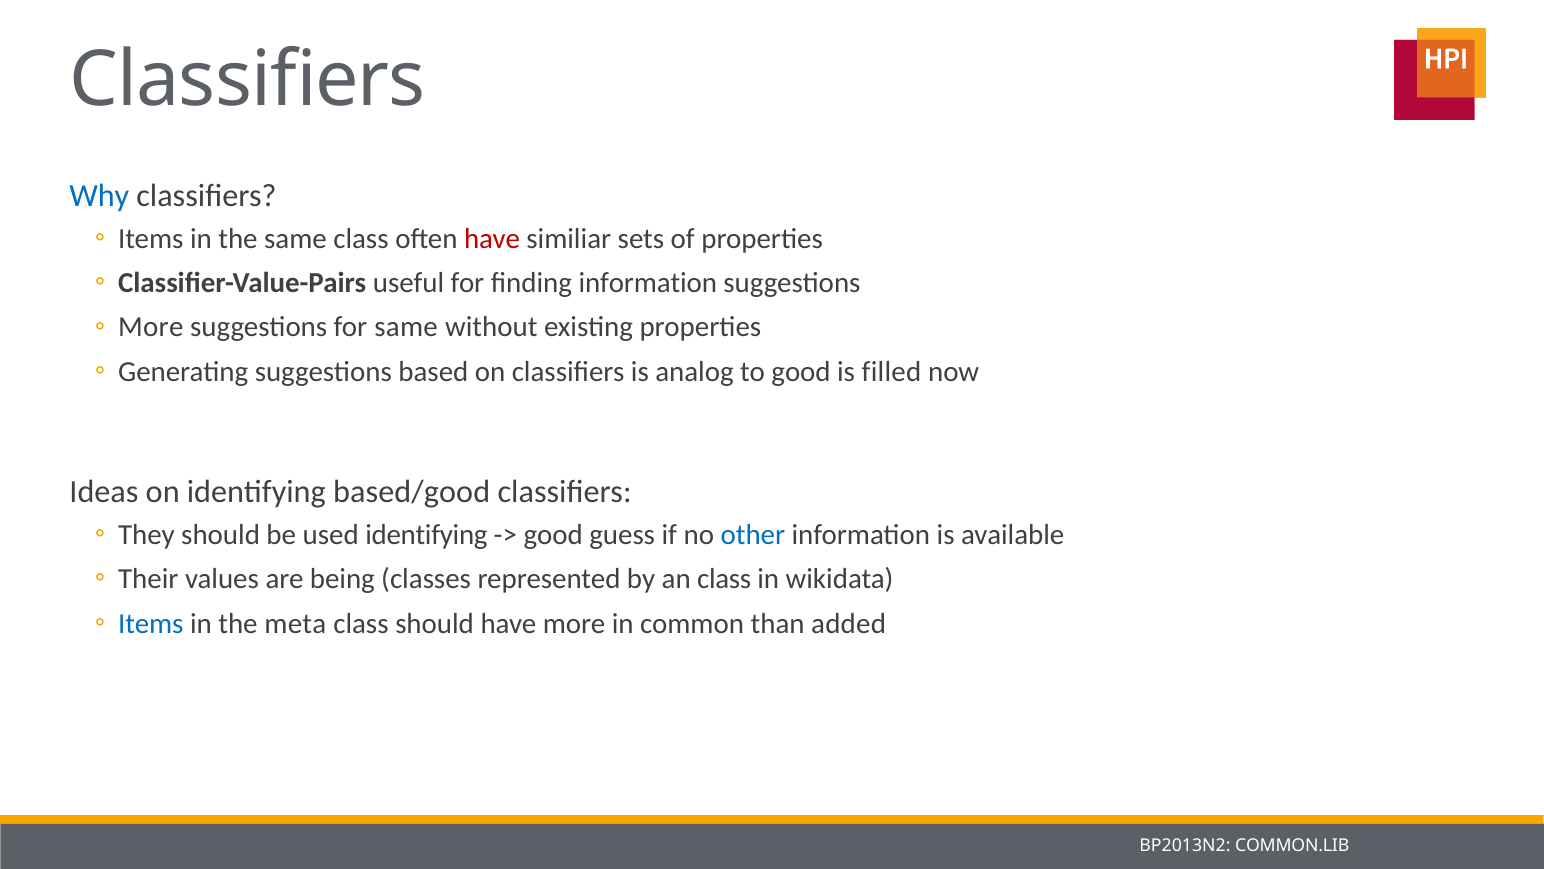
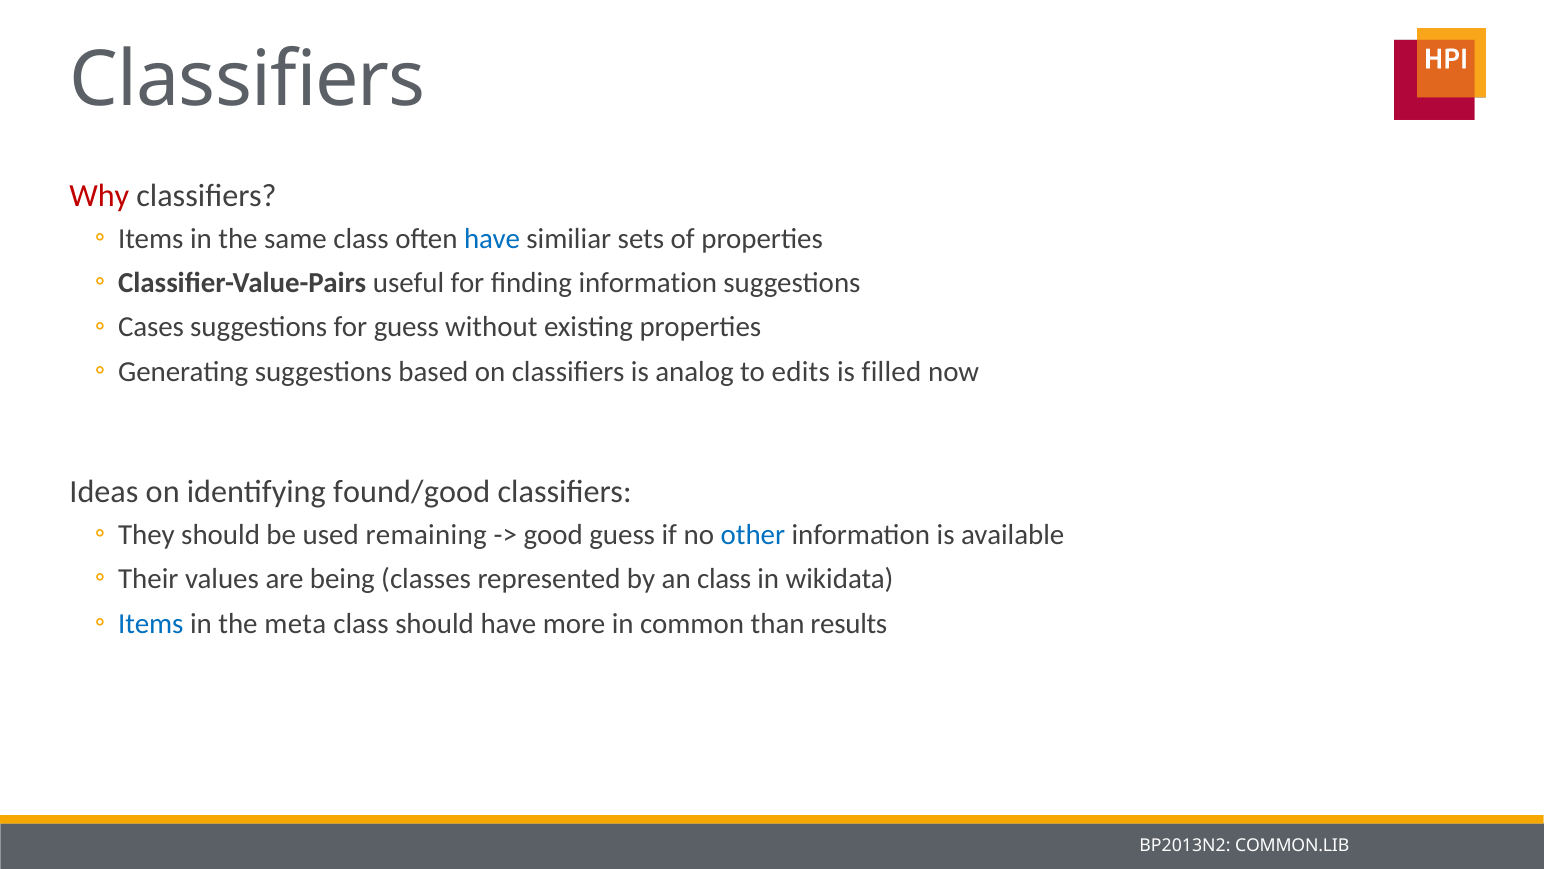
Why colour: blue -> red (99, 195)
have colour: red -> blue (492, 238)
More: More -> Cases (151, 327)
for same: same -> guess (406, 327)
to good: good -> edits (801, 372)
based/good: based/good -> found/good (412, 492)
used identifying: identifying -> remaining (426, 534)
added: added -> results (849, 623)
